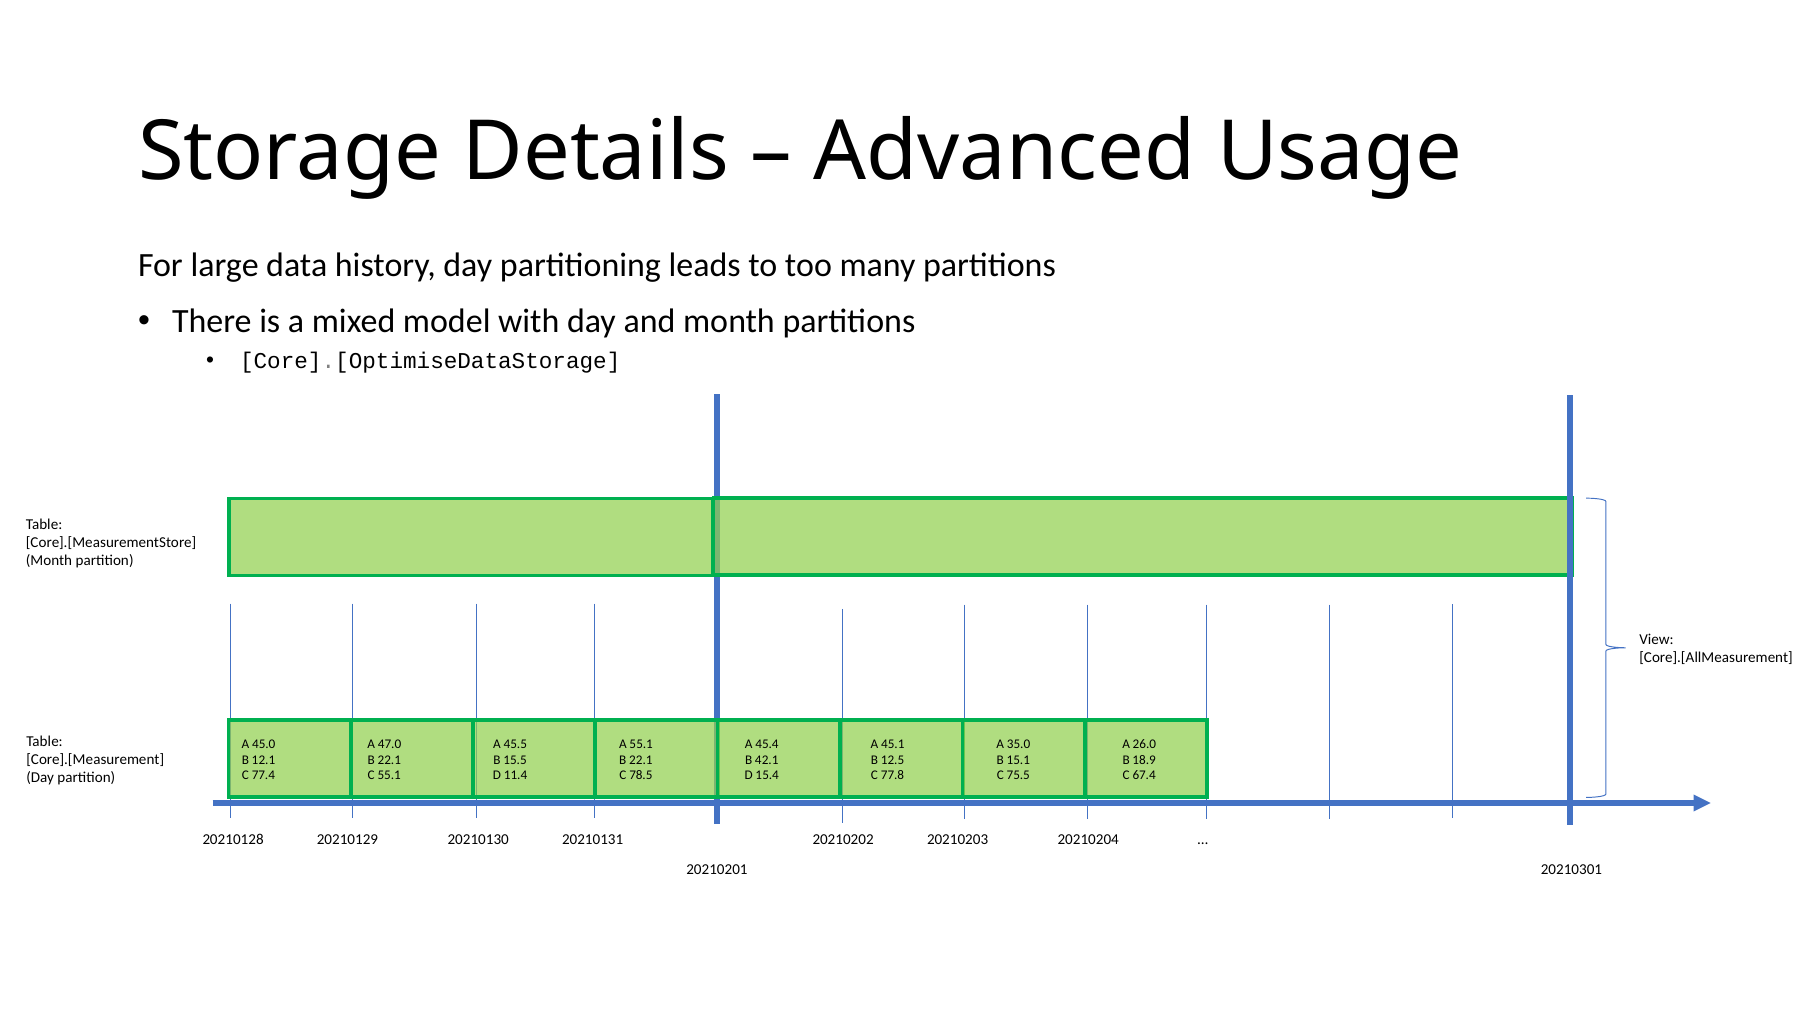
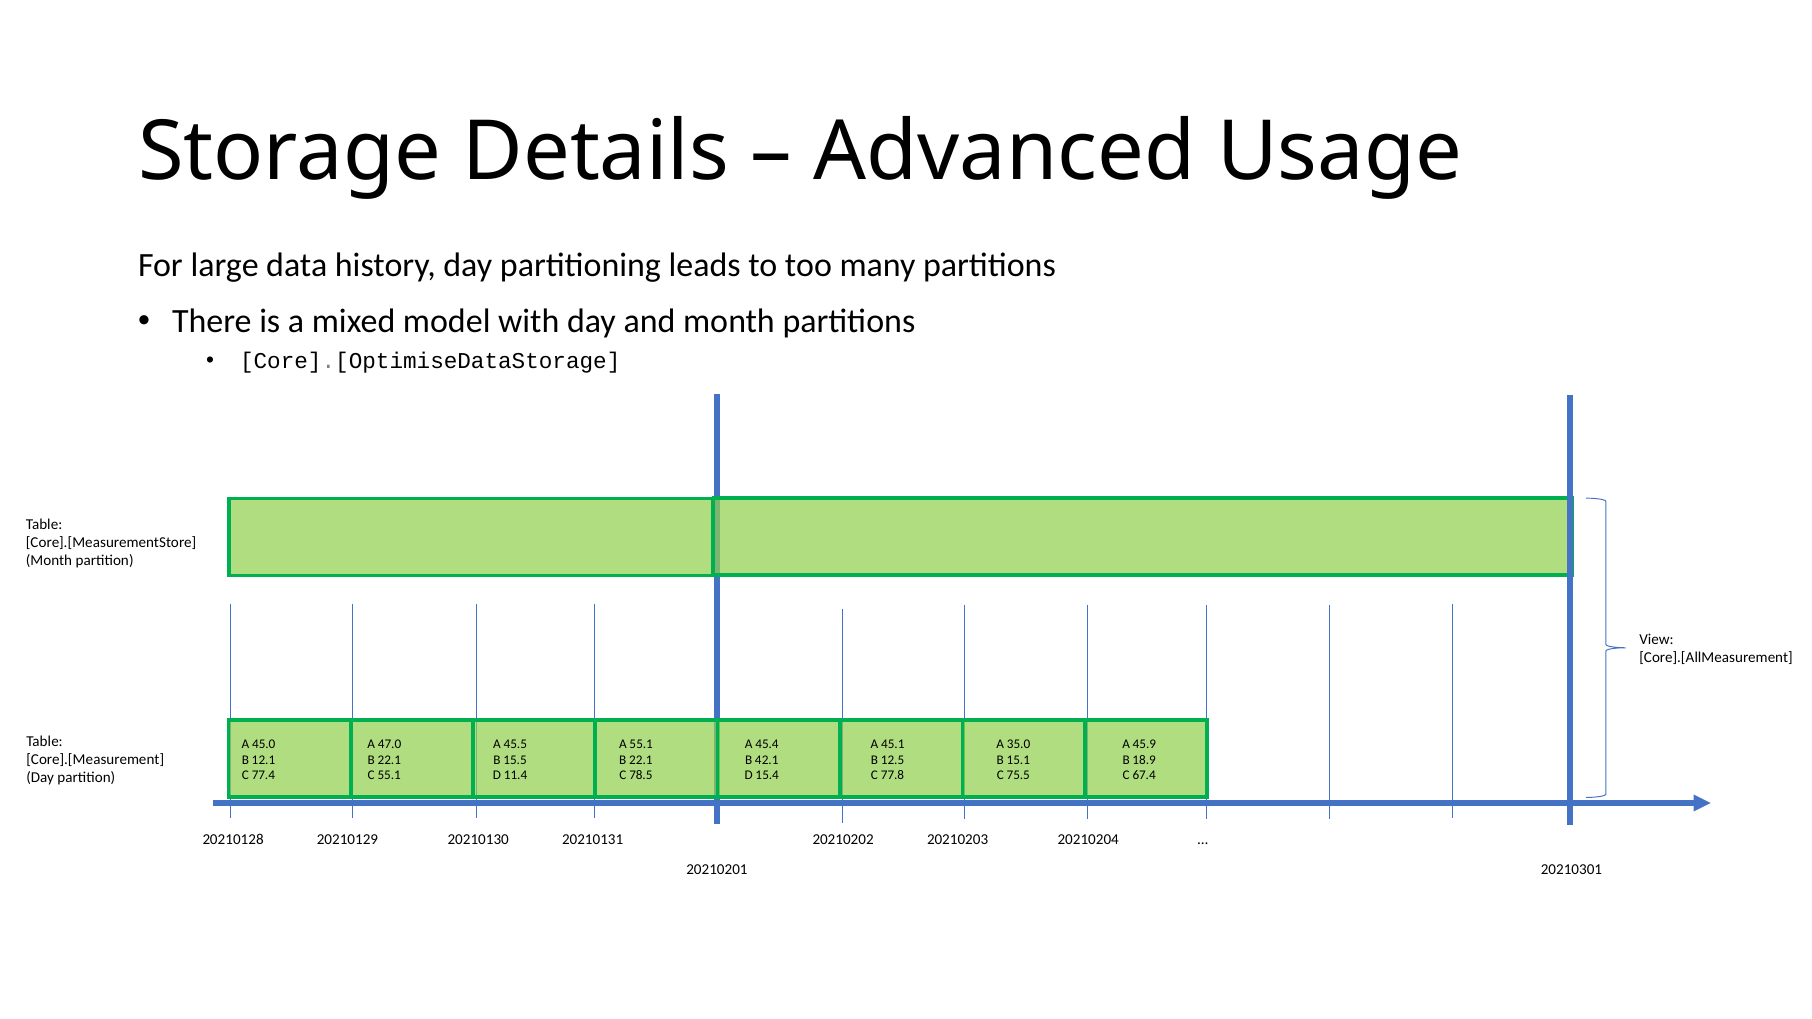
26.0: 26.0 -> 45.9 (1144, 744)
